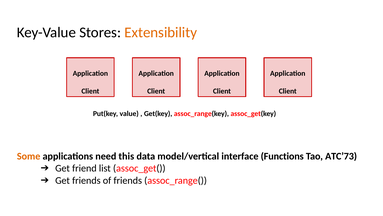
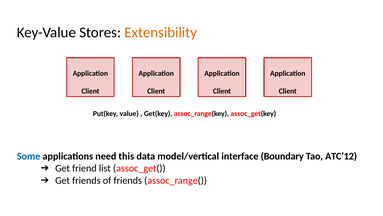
Some colour: orange -> blue (29, 156)
Functions: Functions -> Boundary (282, 156)
ATC’73: ATC’73 -> ATC’12 (341, 156)
